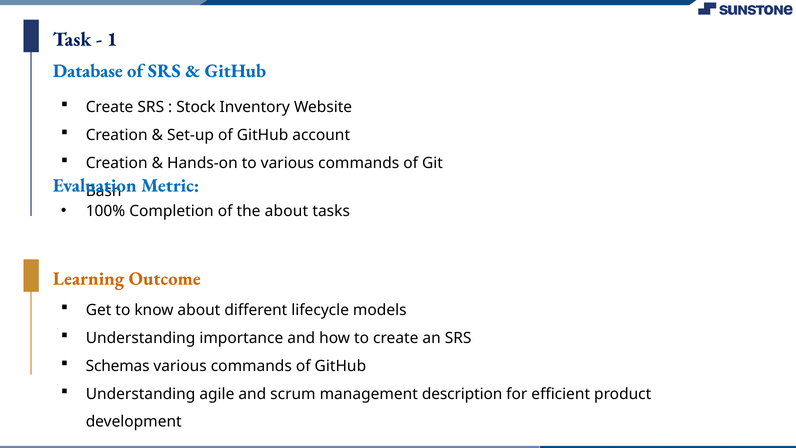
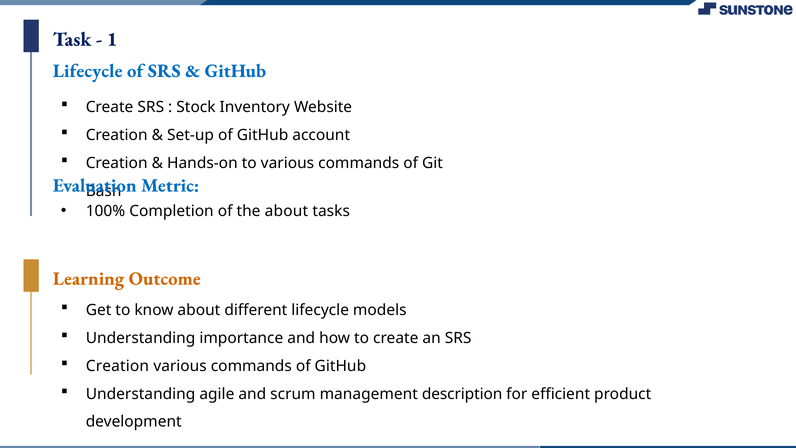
Database: Database -> Lifecycle (88, 71)
Schemas: Schemas -> Creation (117, 366)
